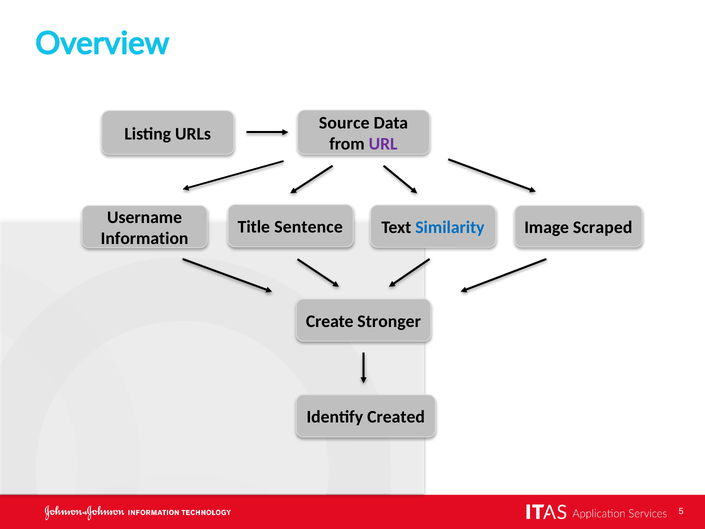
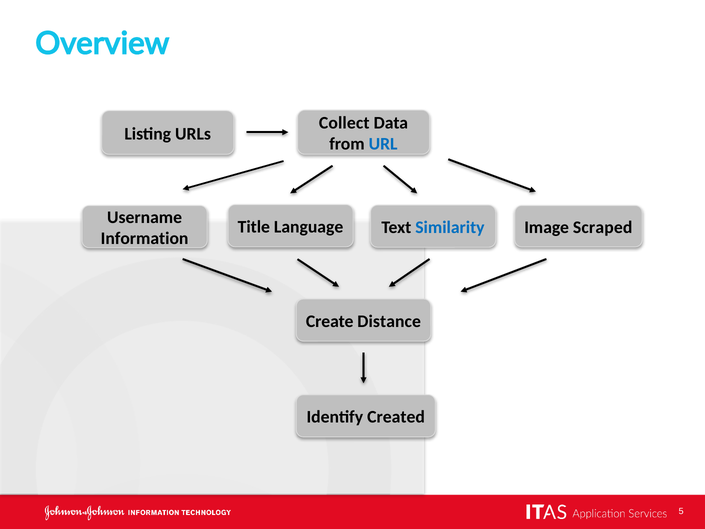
Source: Source -> Collect (344, 123)
URL colour: purple -> blue (383, 144)
Sentence: Sentence -> Language (309, 227)
Stronger: Stronger -> Distance (389, 321)
